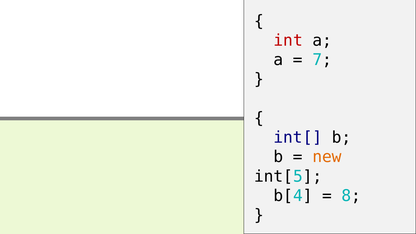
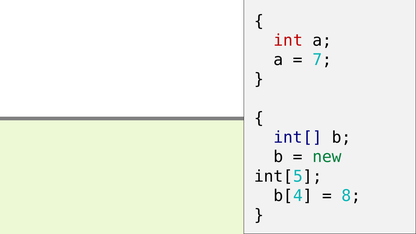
new colour: orange -> green (327, 157)
